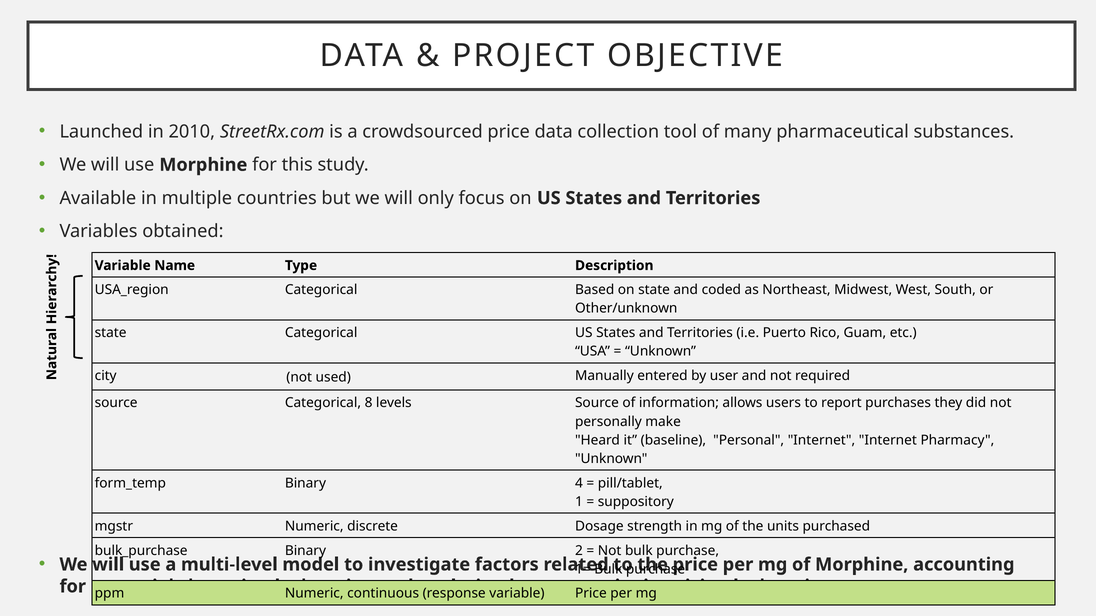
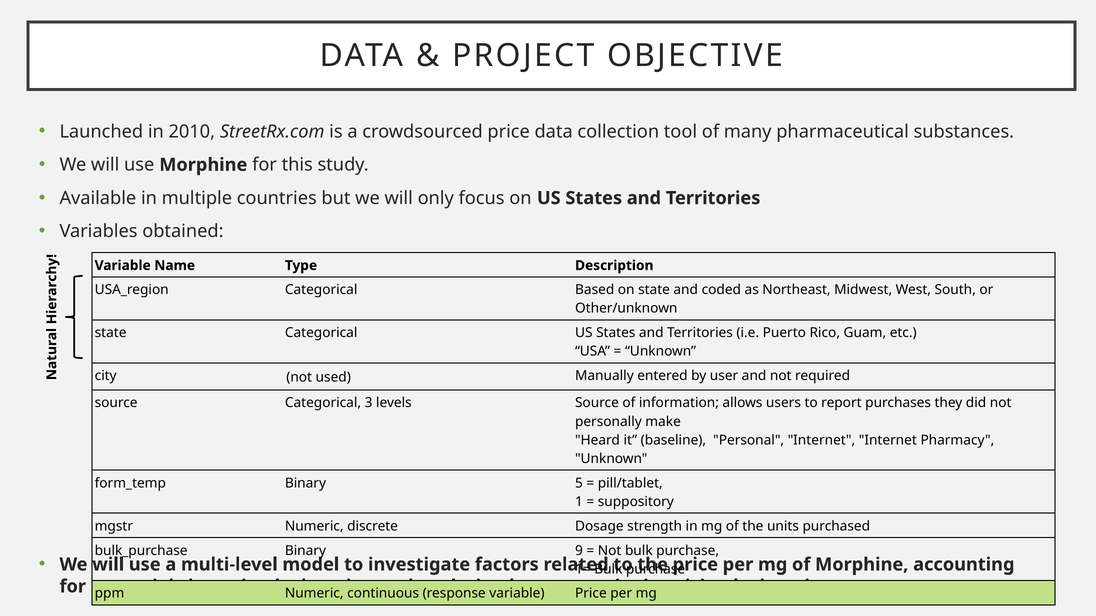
8: 8 -> 3 (369, 403)
4: 4 -> 5 (579, 484)
2: 2 -> 9 (579, 551)
